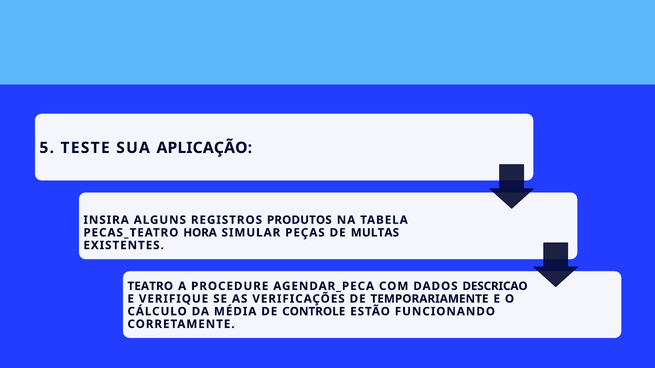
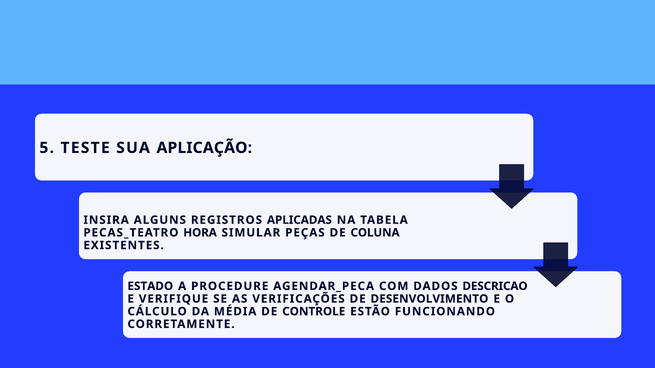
PRODUTOS: PRODUTOS -> APLICADAS (299, 220)
MULTAS: MULTAS -> COLUNA (375, 233)
TEATRO: TEATRO -> ESTADO (150, 286)
TEMPORARIAMENTE: TEMPORARIAMENTE -> DESENVOLVIMENTO (429, 299)
